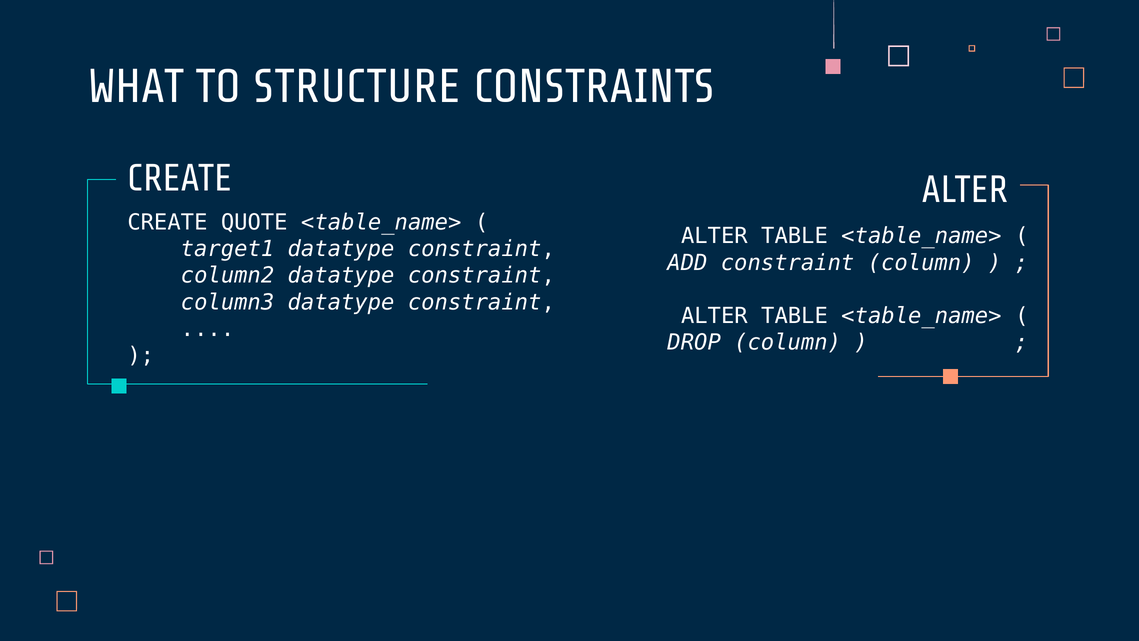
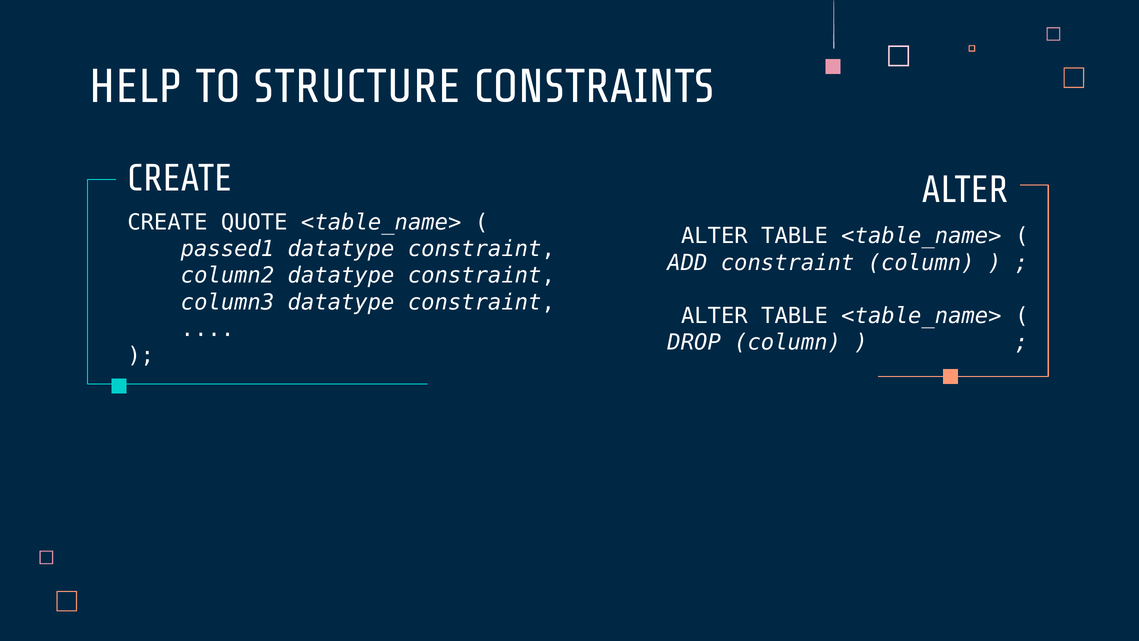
WHAT: WHAT -> HELP (136, 87)
target1: target1 -> passed1 (227, 249)
